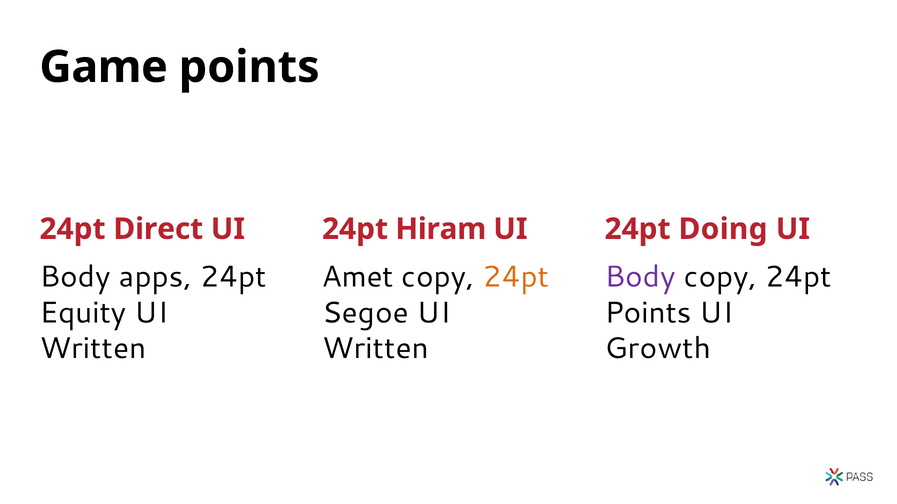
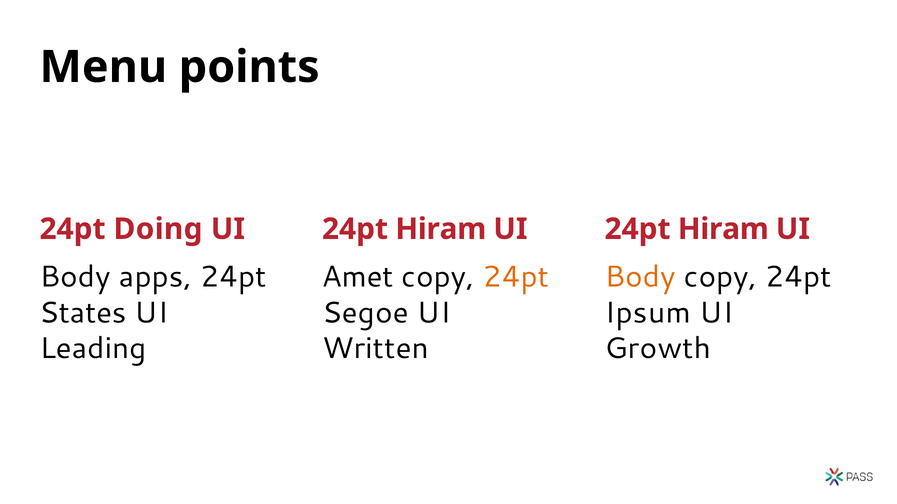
Game: Game -> Menu (103, 67)
Direct: Direct -> Doing (158, 229)
Doing: Doing -> Hiram (723, 229)
Body colour: purple -> orange (640, 277)
Equity: Equity -> States (83, 313)
Points: Points -> Ipsum (648, 313)
Written: Written -> Leading (93, 349)
